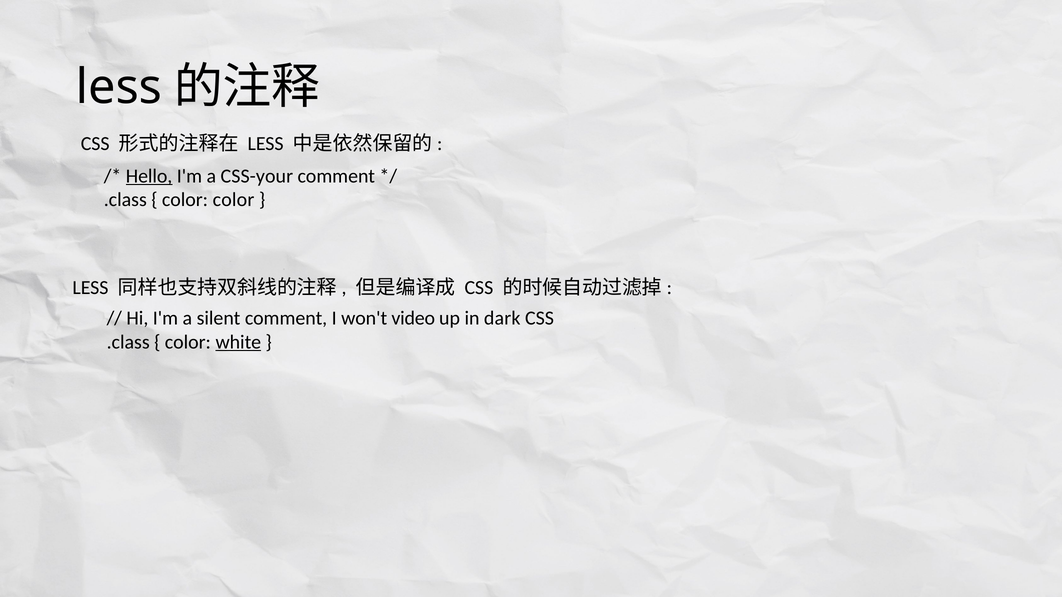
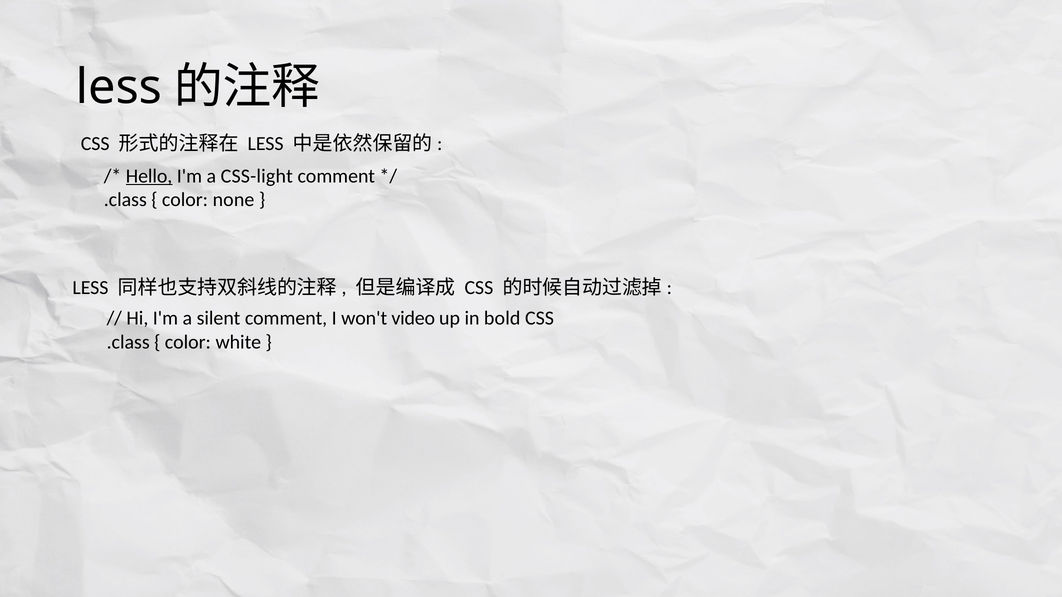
CSS-your: CSS-your -> CSS-light (257, 176)
color color: color -> none (234, 200)
dark: dark -> bold (502, 318)
white underline: present -> none (238, 342)
